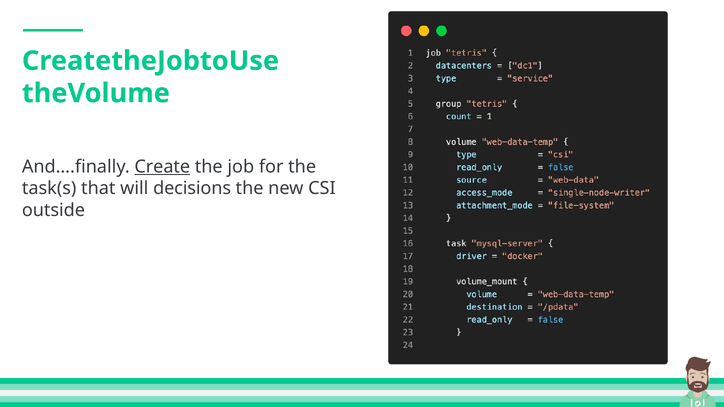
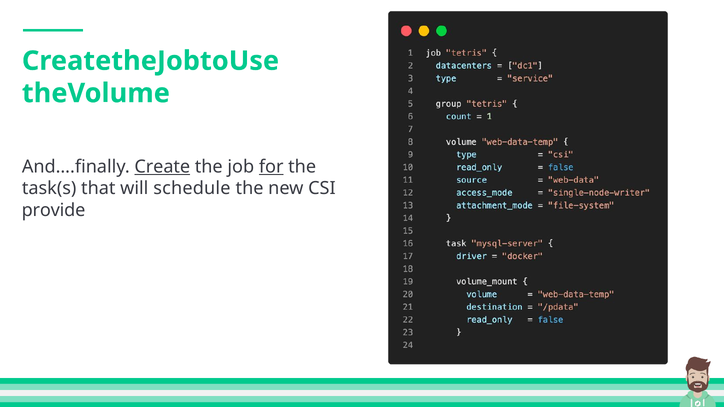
for underline: none -> present (271, 167)
decisions: decisions -> schedule (192, 189)
outside: outside -> provide (54, 211)
